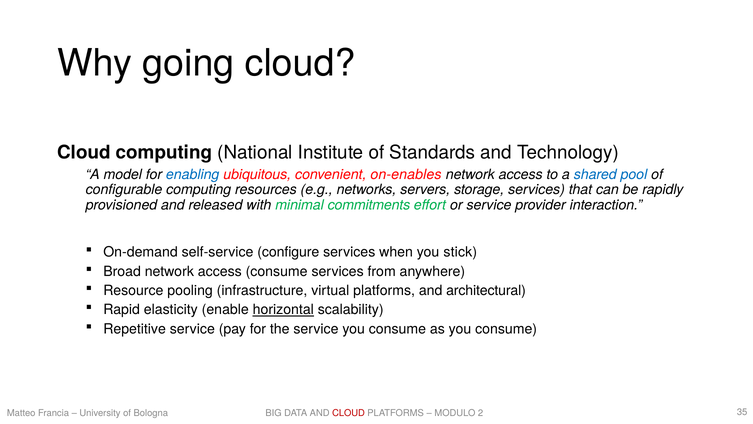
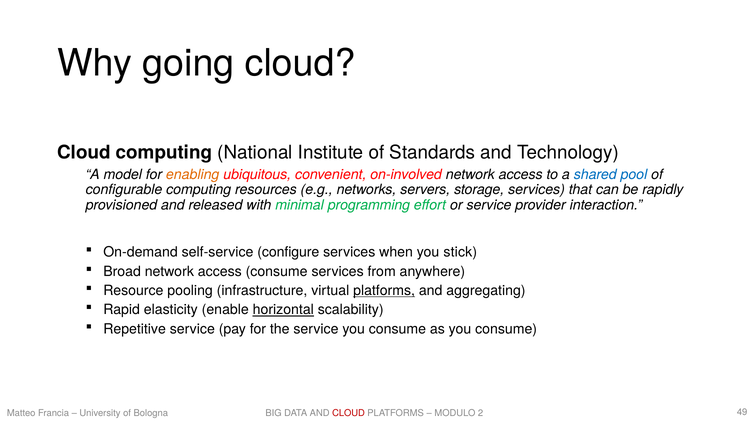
enabling colour: blue -> orange (193, 174)
on-enables: on-enables -> on-involved (406, 174)
commitments: commitments -> programming (369, 205)
platforms underline: none -> present (384, 290)
architectural: architectural -> aggregating (486, 290)
35: 35 -> 49 (742, 412)
